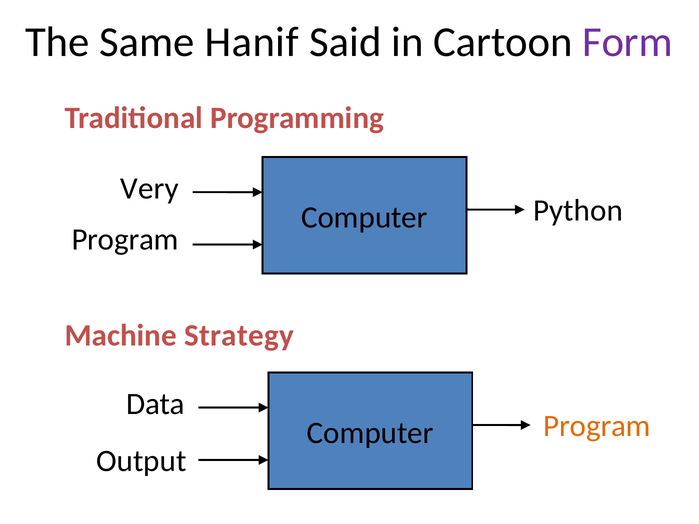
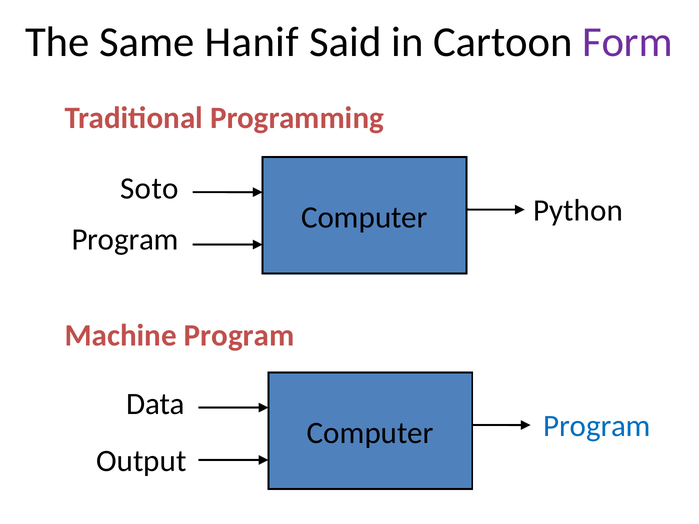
Very: Very -> Soto (150, 189)
Machine Strategy: Strategy -> Program (239, 336)
Program colour: orange -> blue (597, 426)
